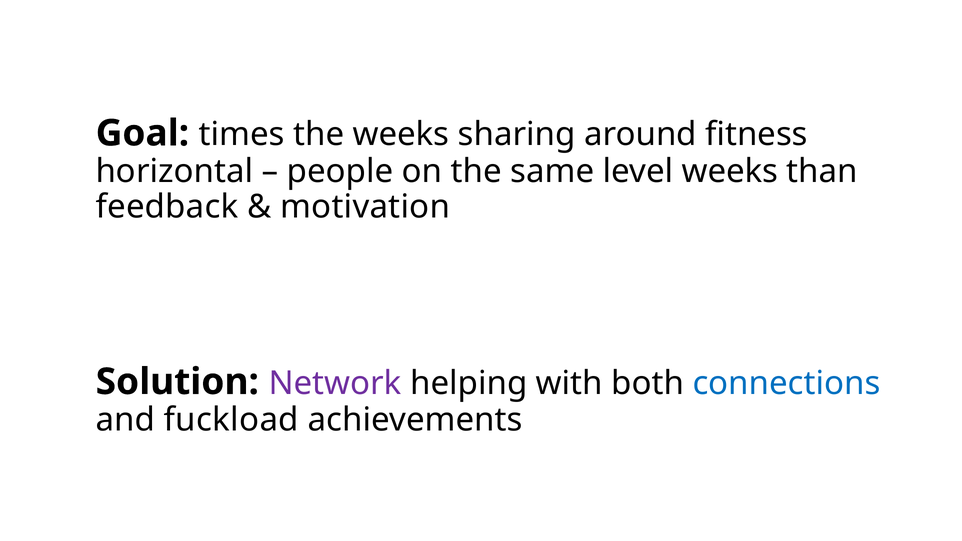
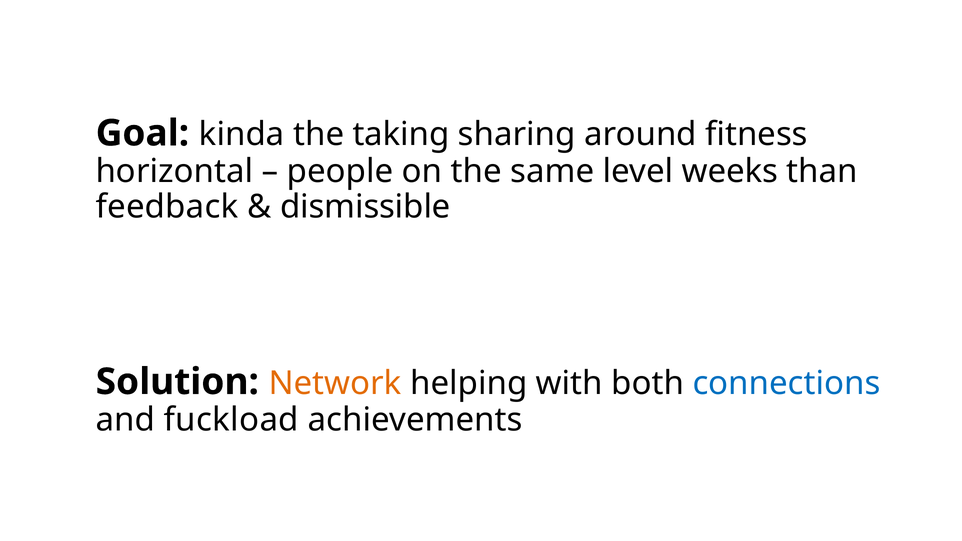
times: times -> kinda (242, 135)
the weeks: weeks -> taking (401, 135)
motivation: motivation -> dismissible (365, 207)
Network colour: purple -> orange (335, 383)
